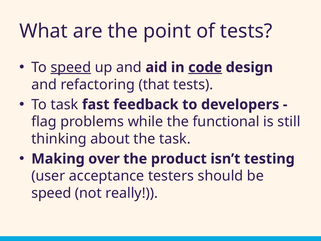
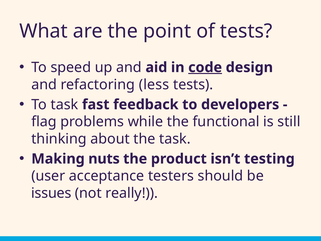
speed underline: present -> none (71, 67)
that: that -> less (154, 84)
over: over -> nuts (104, 159)
speed: speed -> issues (51, 193)
